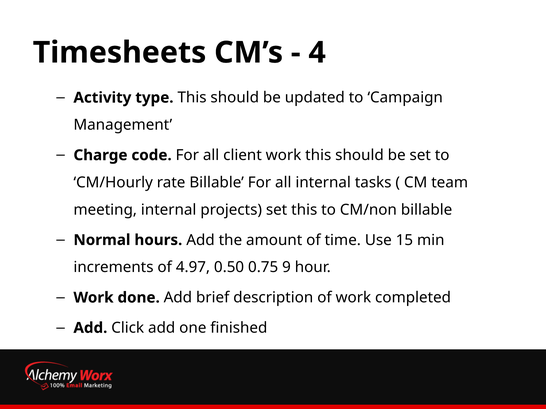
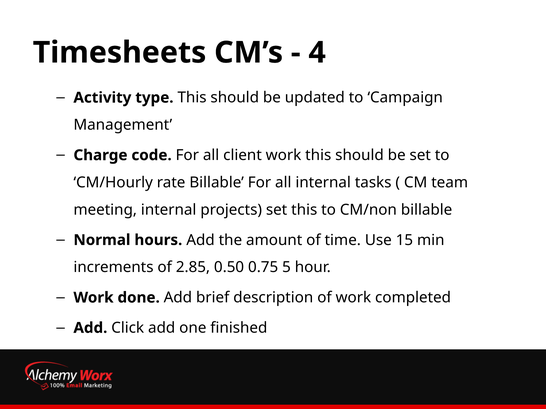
4.97: 4.97 -> 2.85 (193, 268)
9: 9 -> 5 (287, 268)
